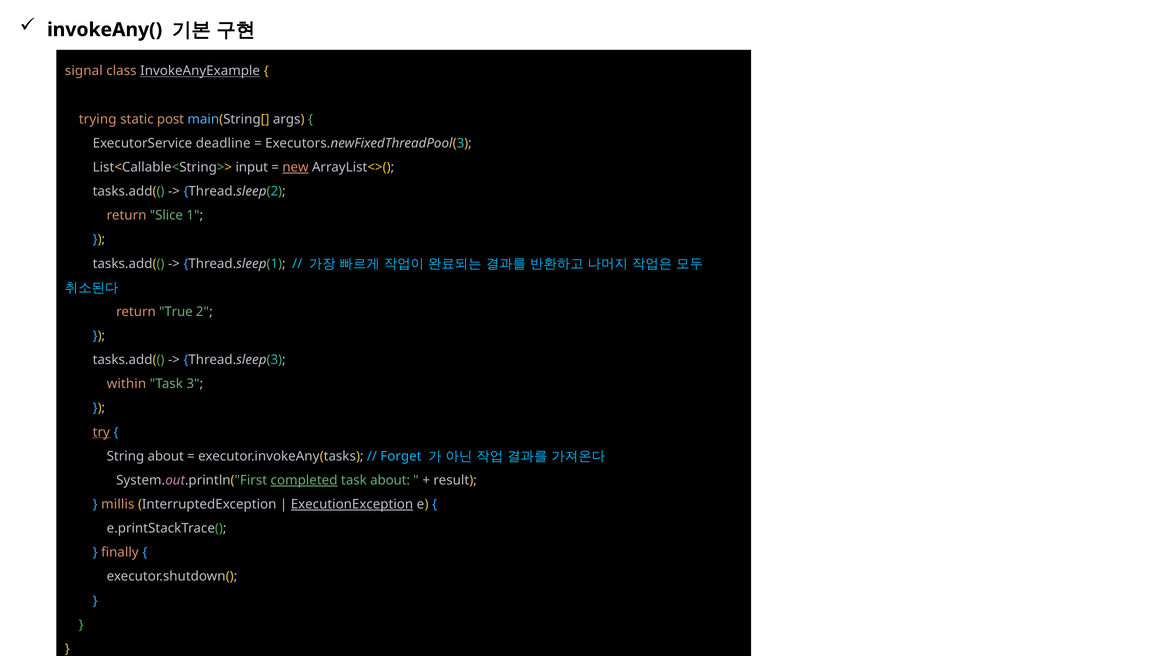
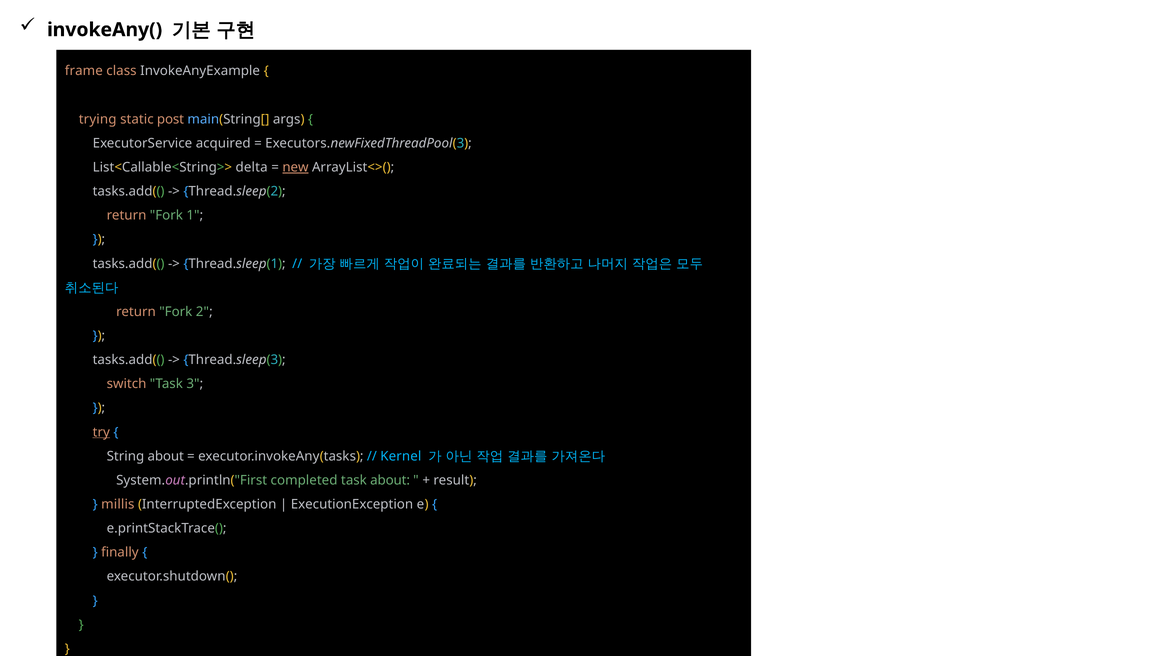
signal: signal -> frame (84, 71)
InvokeAnyExample underline: present -> none (200, 71)
deadline: deadline -> acquired (223, 143)
input: input -> delta (252, 167)
Slice: Slice -> Fork (166, 215)
True: True -> Fork (176, 312)
within: within -> switch (127, 384)
Forget: Forget -> Kernel (401, 456)
completed underline: present -> none (304, 480)
ExecutionException underline: present -> none (352, 504)
